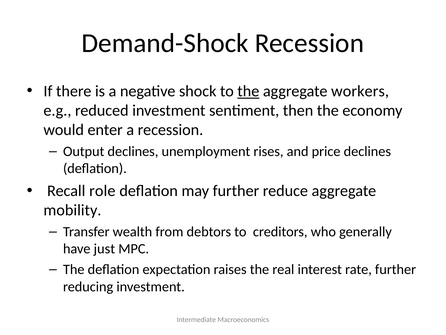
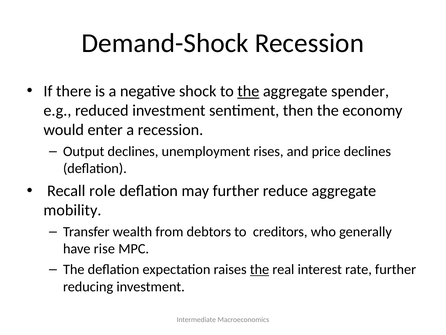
workers: workers -> spender (360, 91)
just: just -> rise (104, 249)
the underline: none -> present (259, 269)
